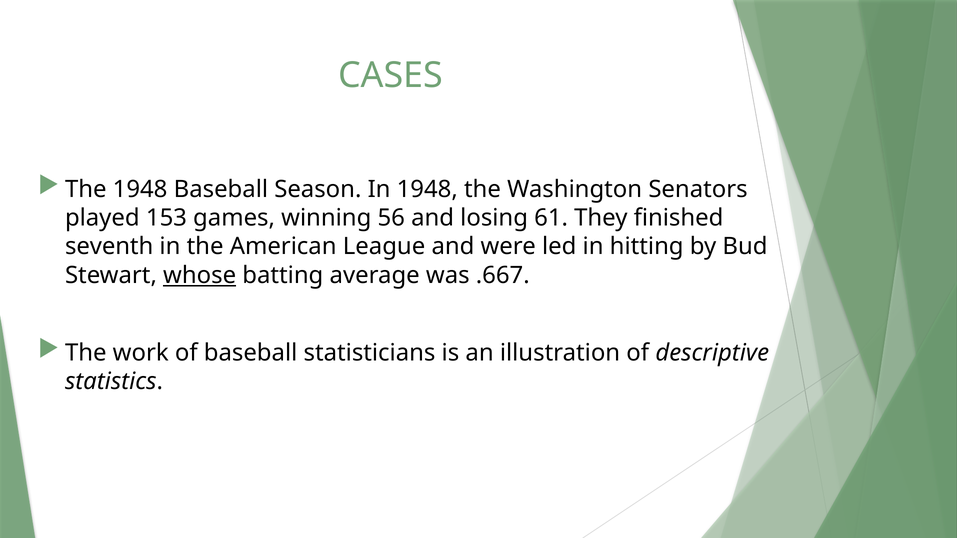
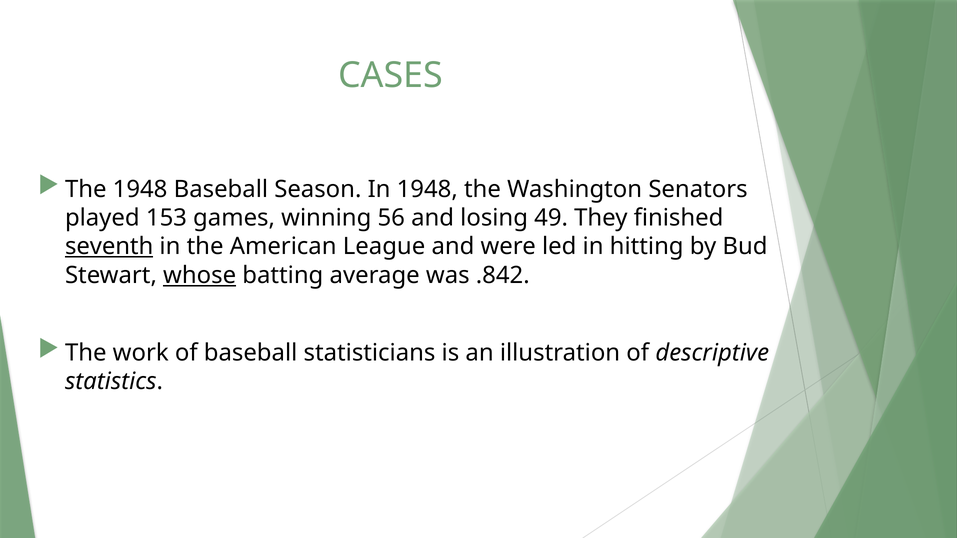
61: 61 -> 49 (551, 218)
seventh underline: none -> present (109, 247)
.667: .667 -> .842 (503, 275)
